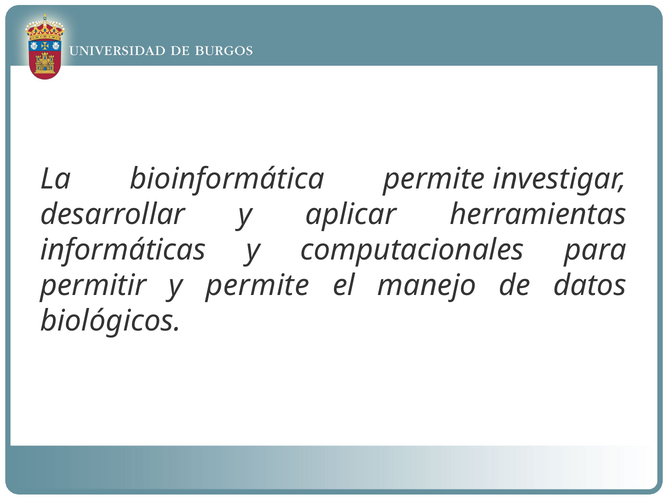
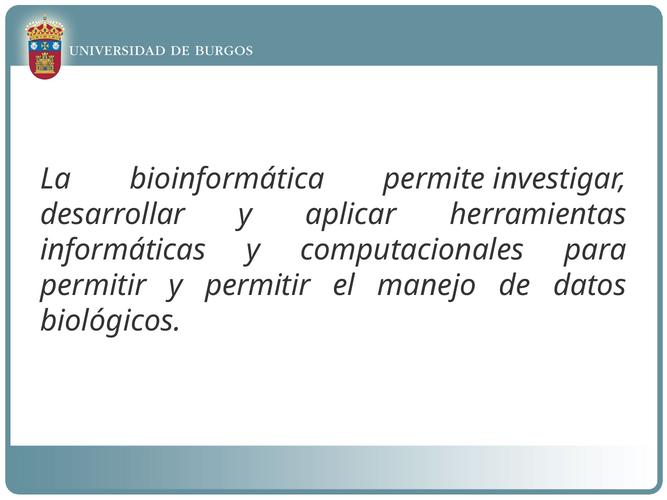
y permite: permite -> permitir (258, 286)
